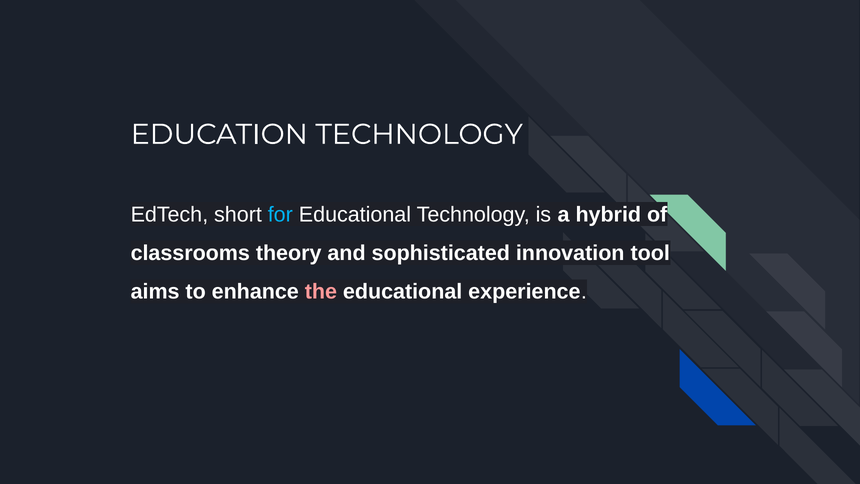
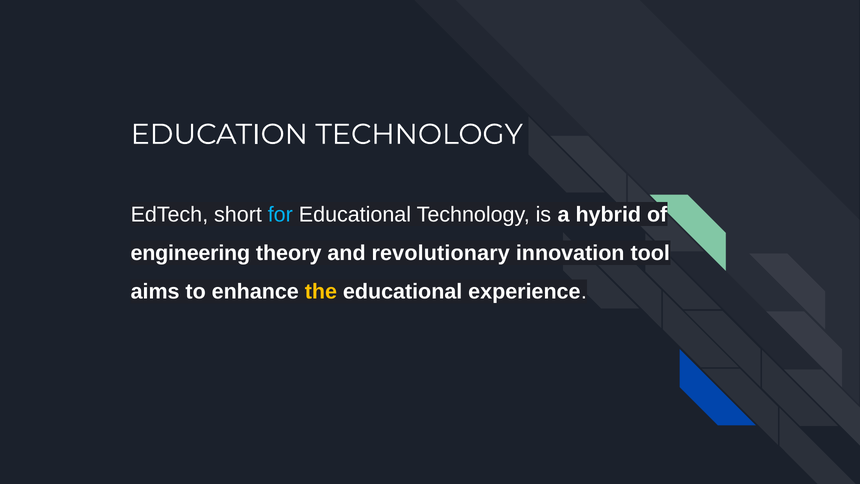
classrooms: classrooms -> engineering (190, 253)
sophisticated: sophisticated -> revolutionary (441, 253)
the colour: pink -> yellow (321, 292)
